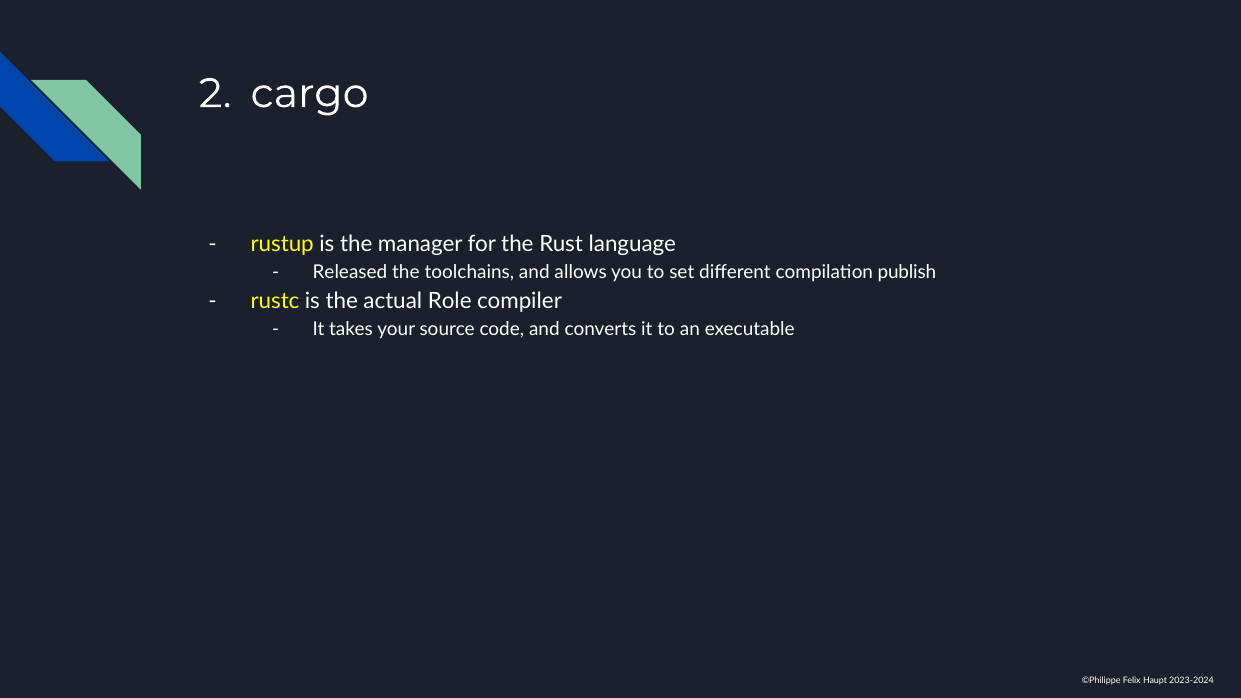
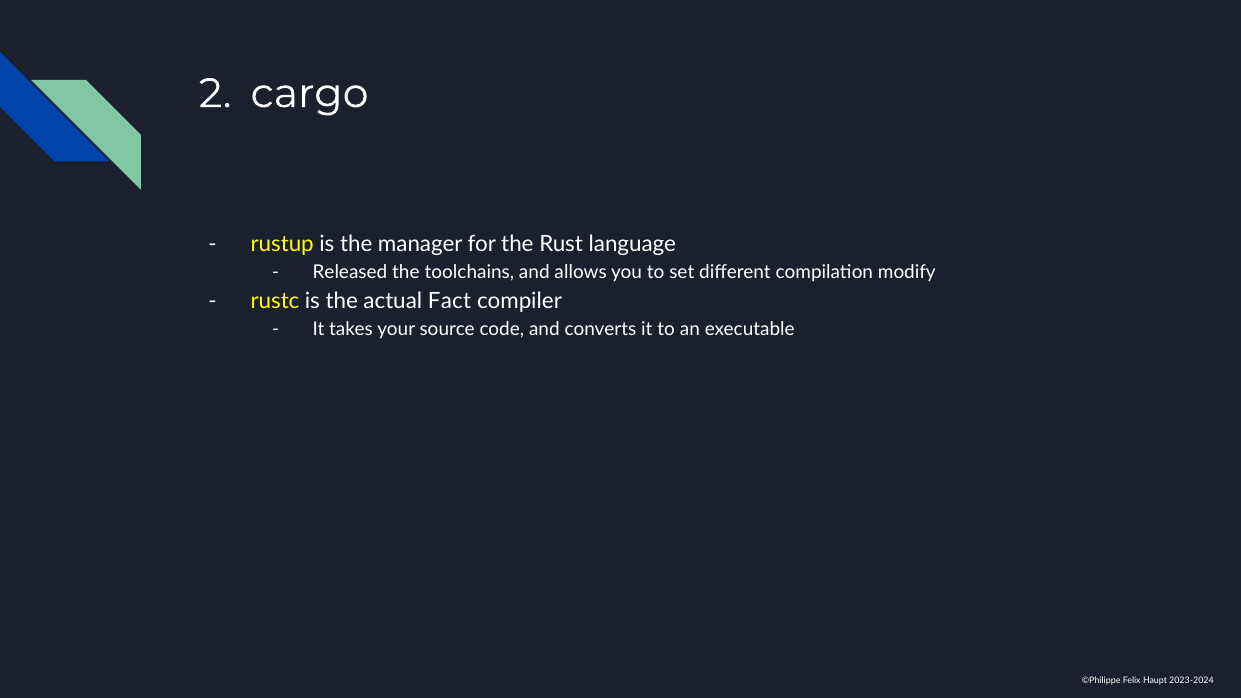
publish: publish -> modify (907, 272)
Role: Role -> Fact (450, 301)
